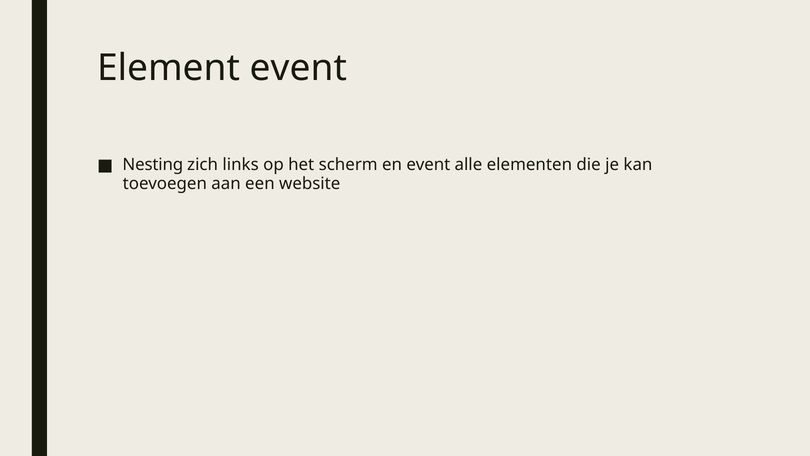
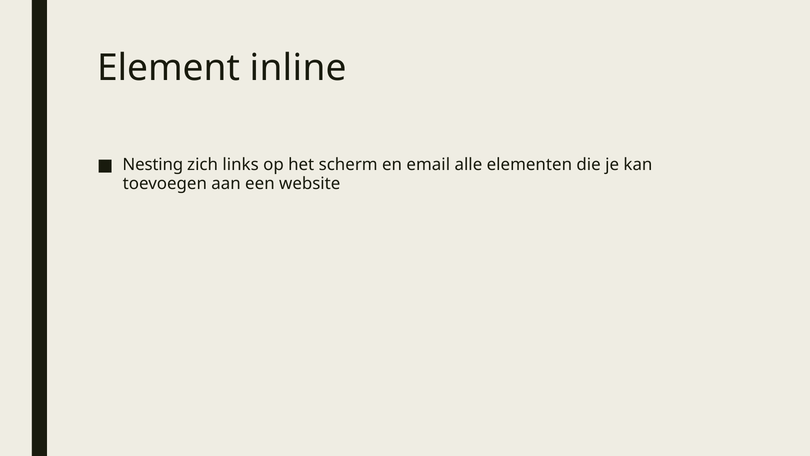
Element event: event -> inline (298, 68)
en event: event -> email (428, 165)
